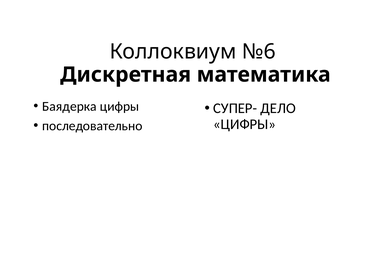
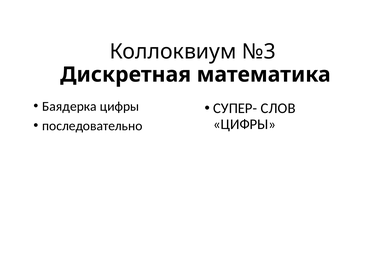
№6: №6 -> №3 (259, 52)
ДЕЛО: ДЕЛО -> СЛОВ (278, 108)
